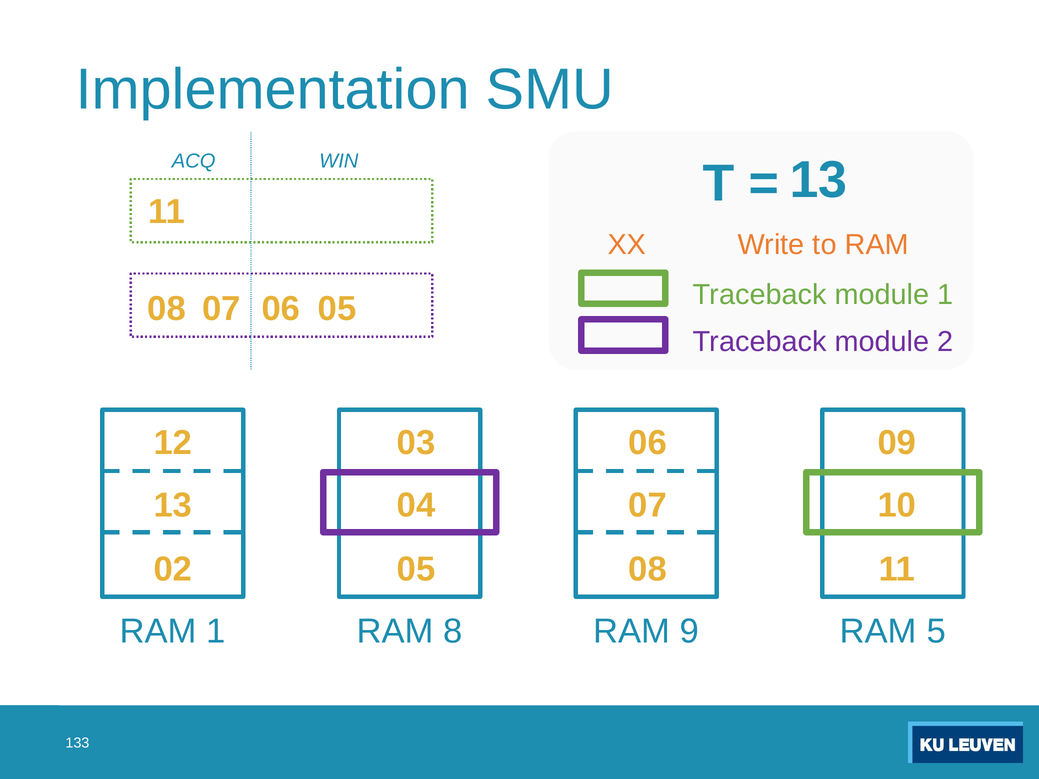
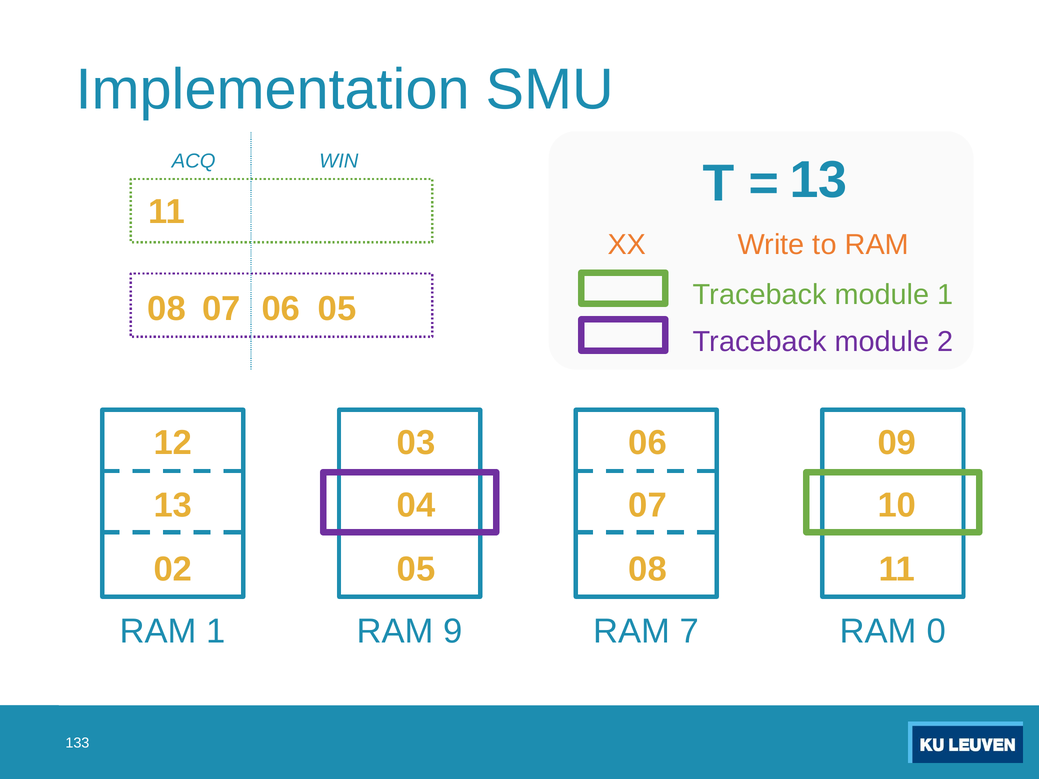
8: 8 -> 9 (453, 632)
9: 9 -> 7 (690, 632)
5: 5 -> 0 (936, 632)
